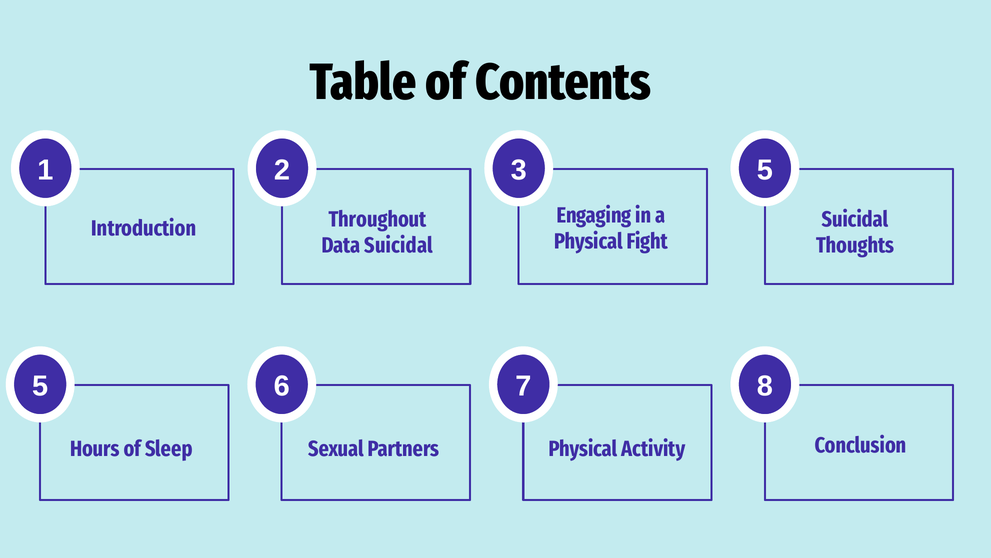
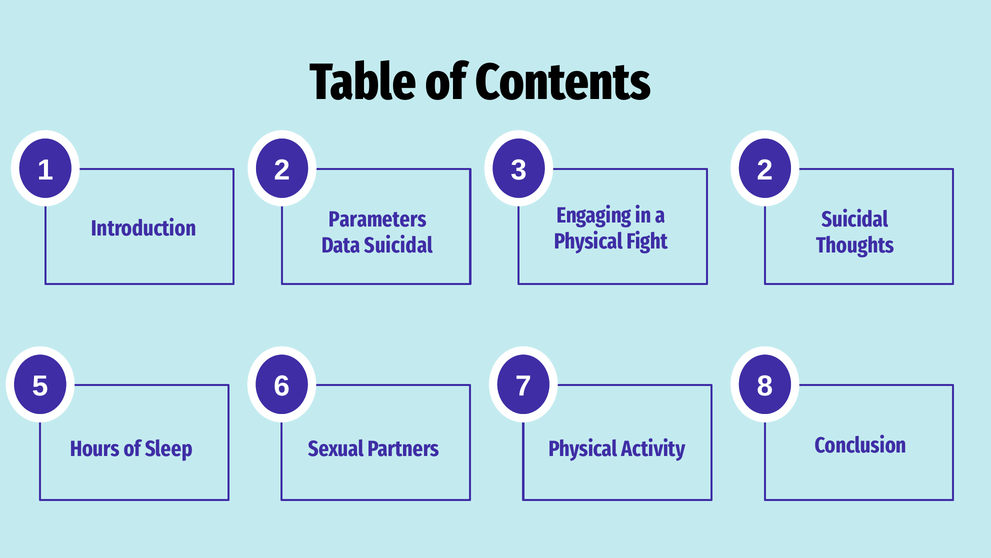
3 5: 5 -> 2 (765, 170)
Throughout: Throughout -> Parameters (378, 219)
